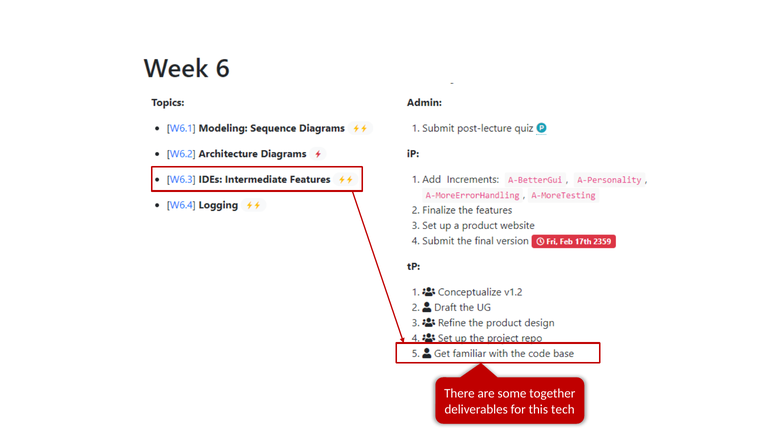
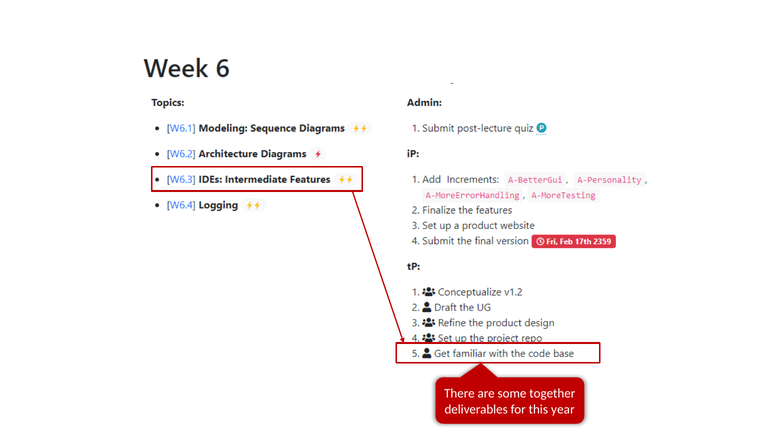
tech: tech -> year (563, 409)
